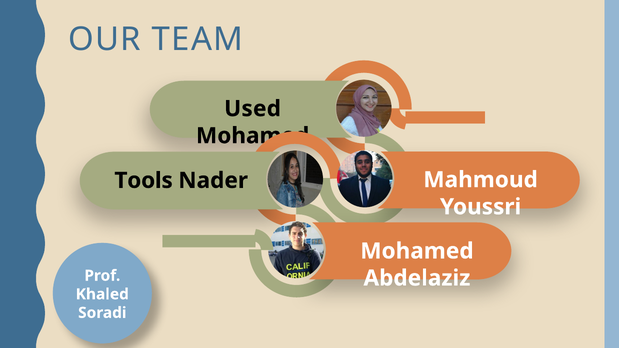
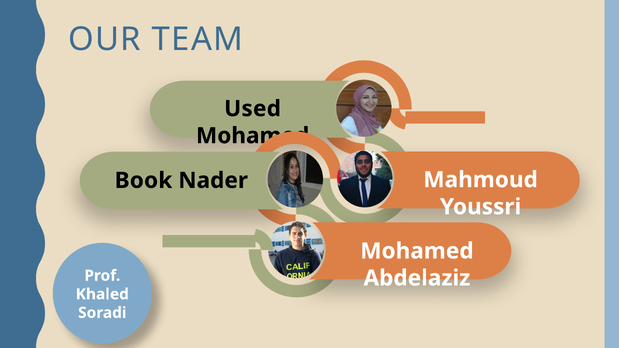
Tools: Tools -> Book (143, 181)
